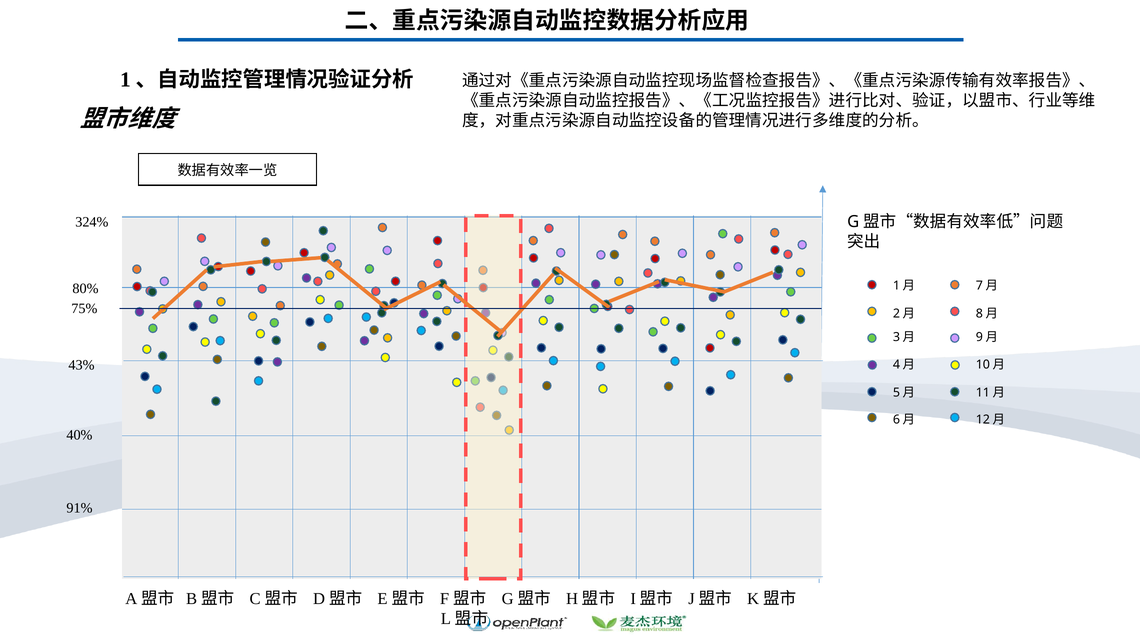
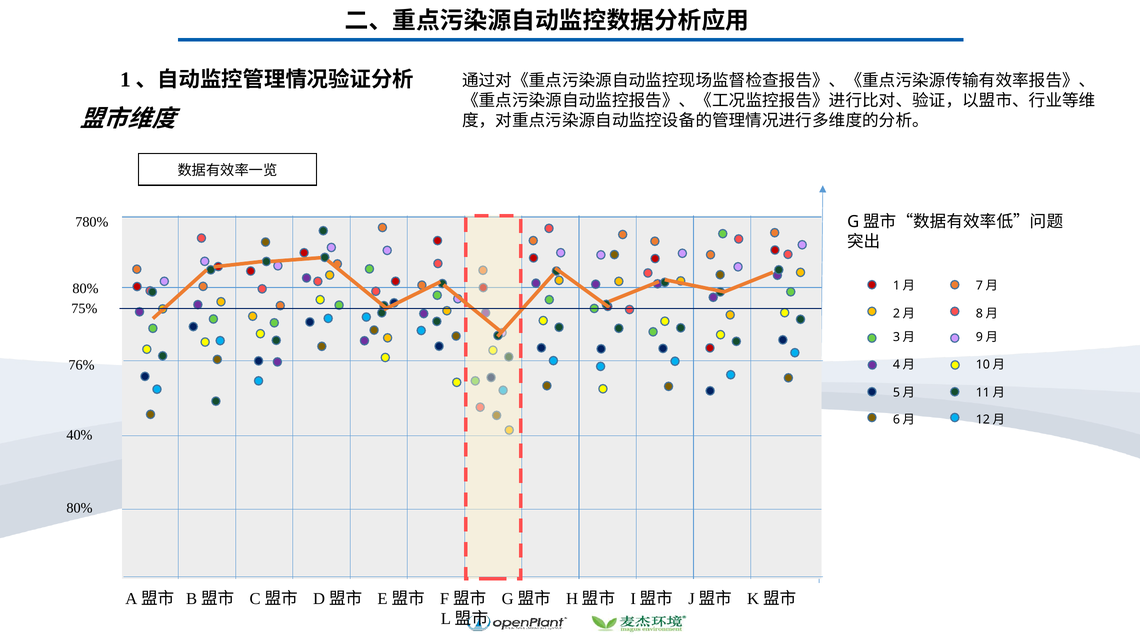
324%: 324% -> 780% (92, 222)
43%: 43% -> 76% (82, 365)
91%: 91% -> 80% (79, 508)
